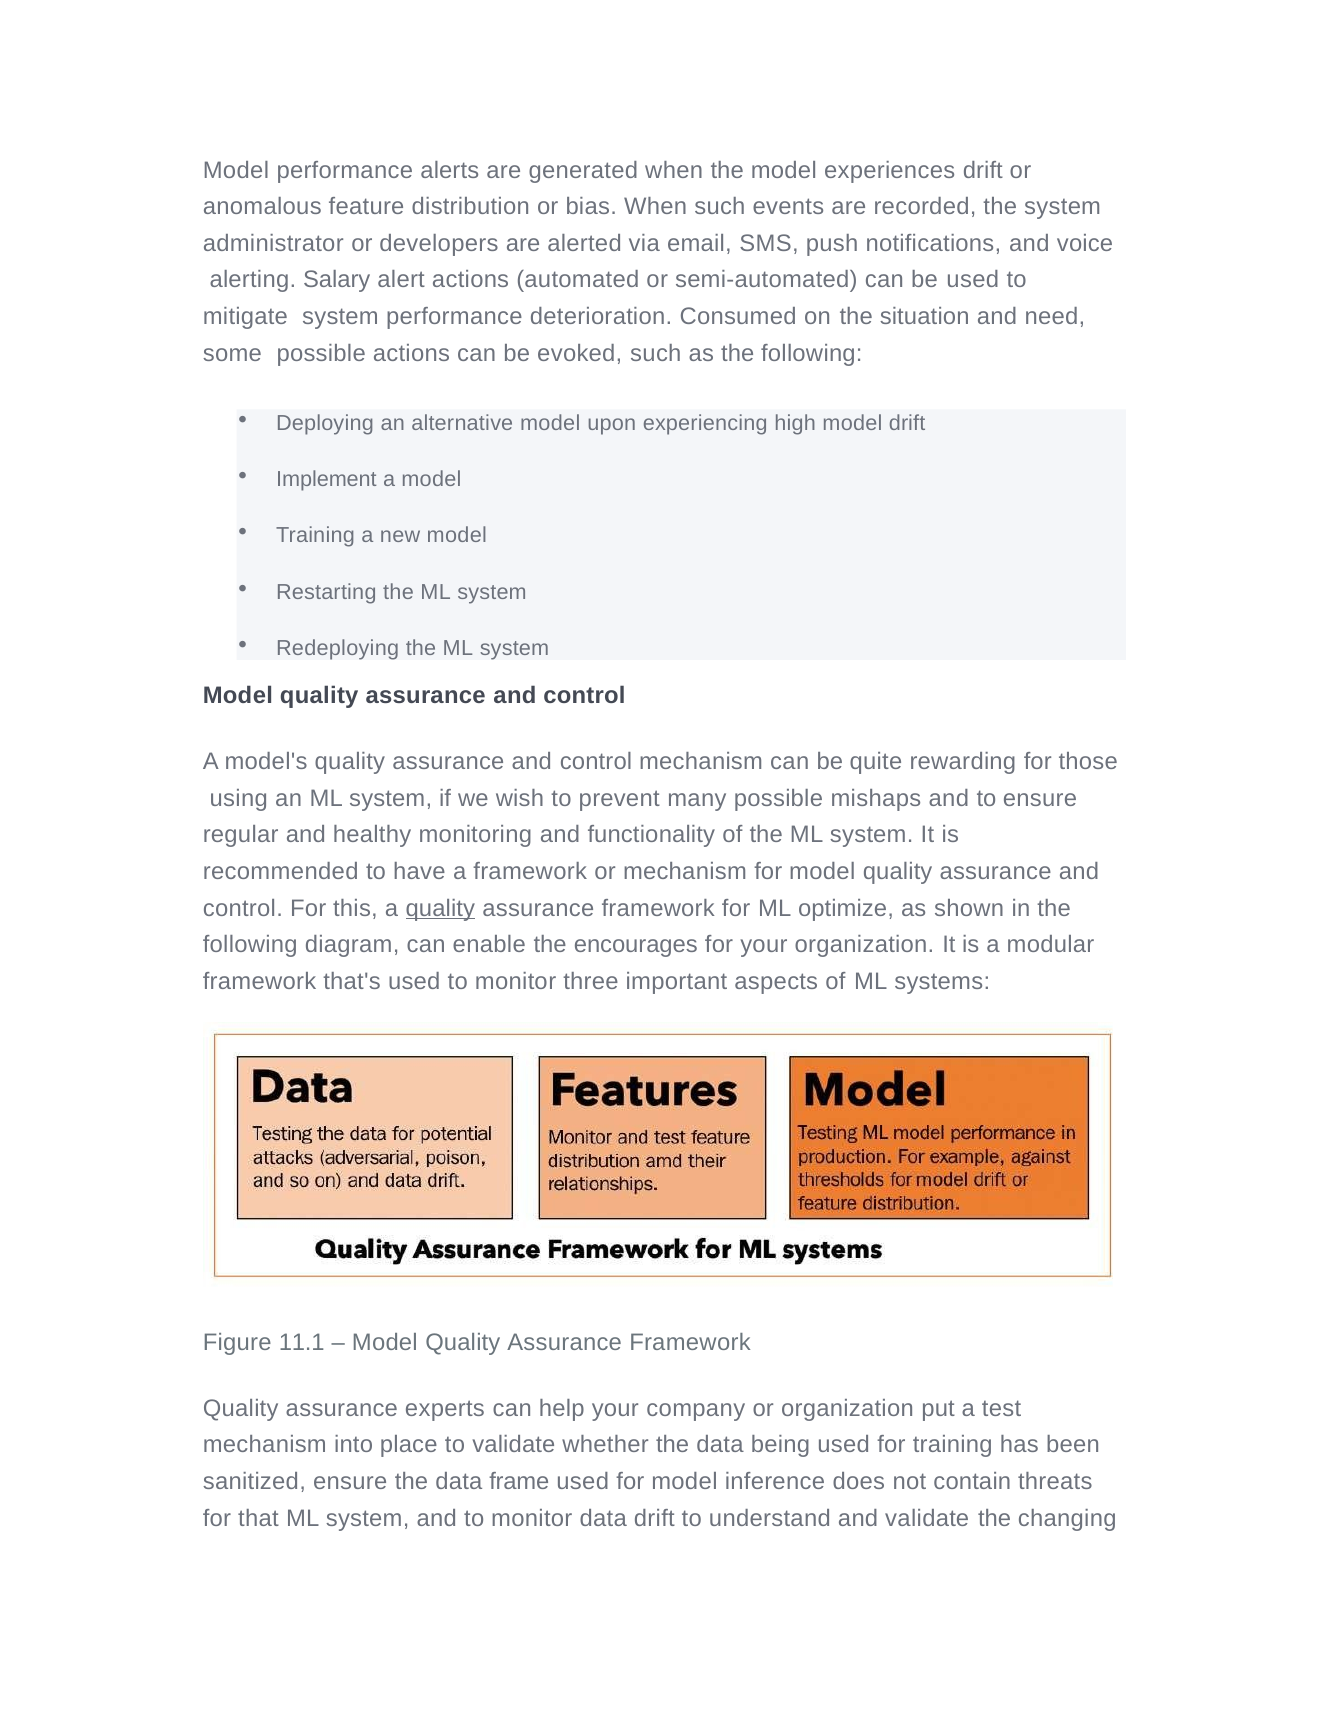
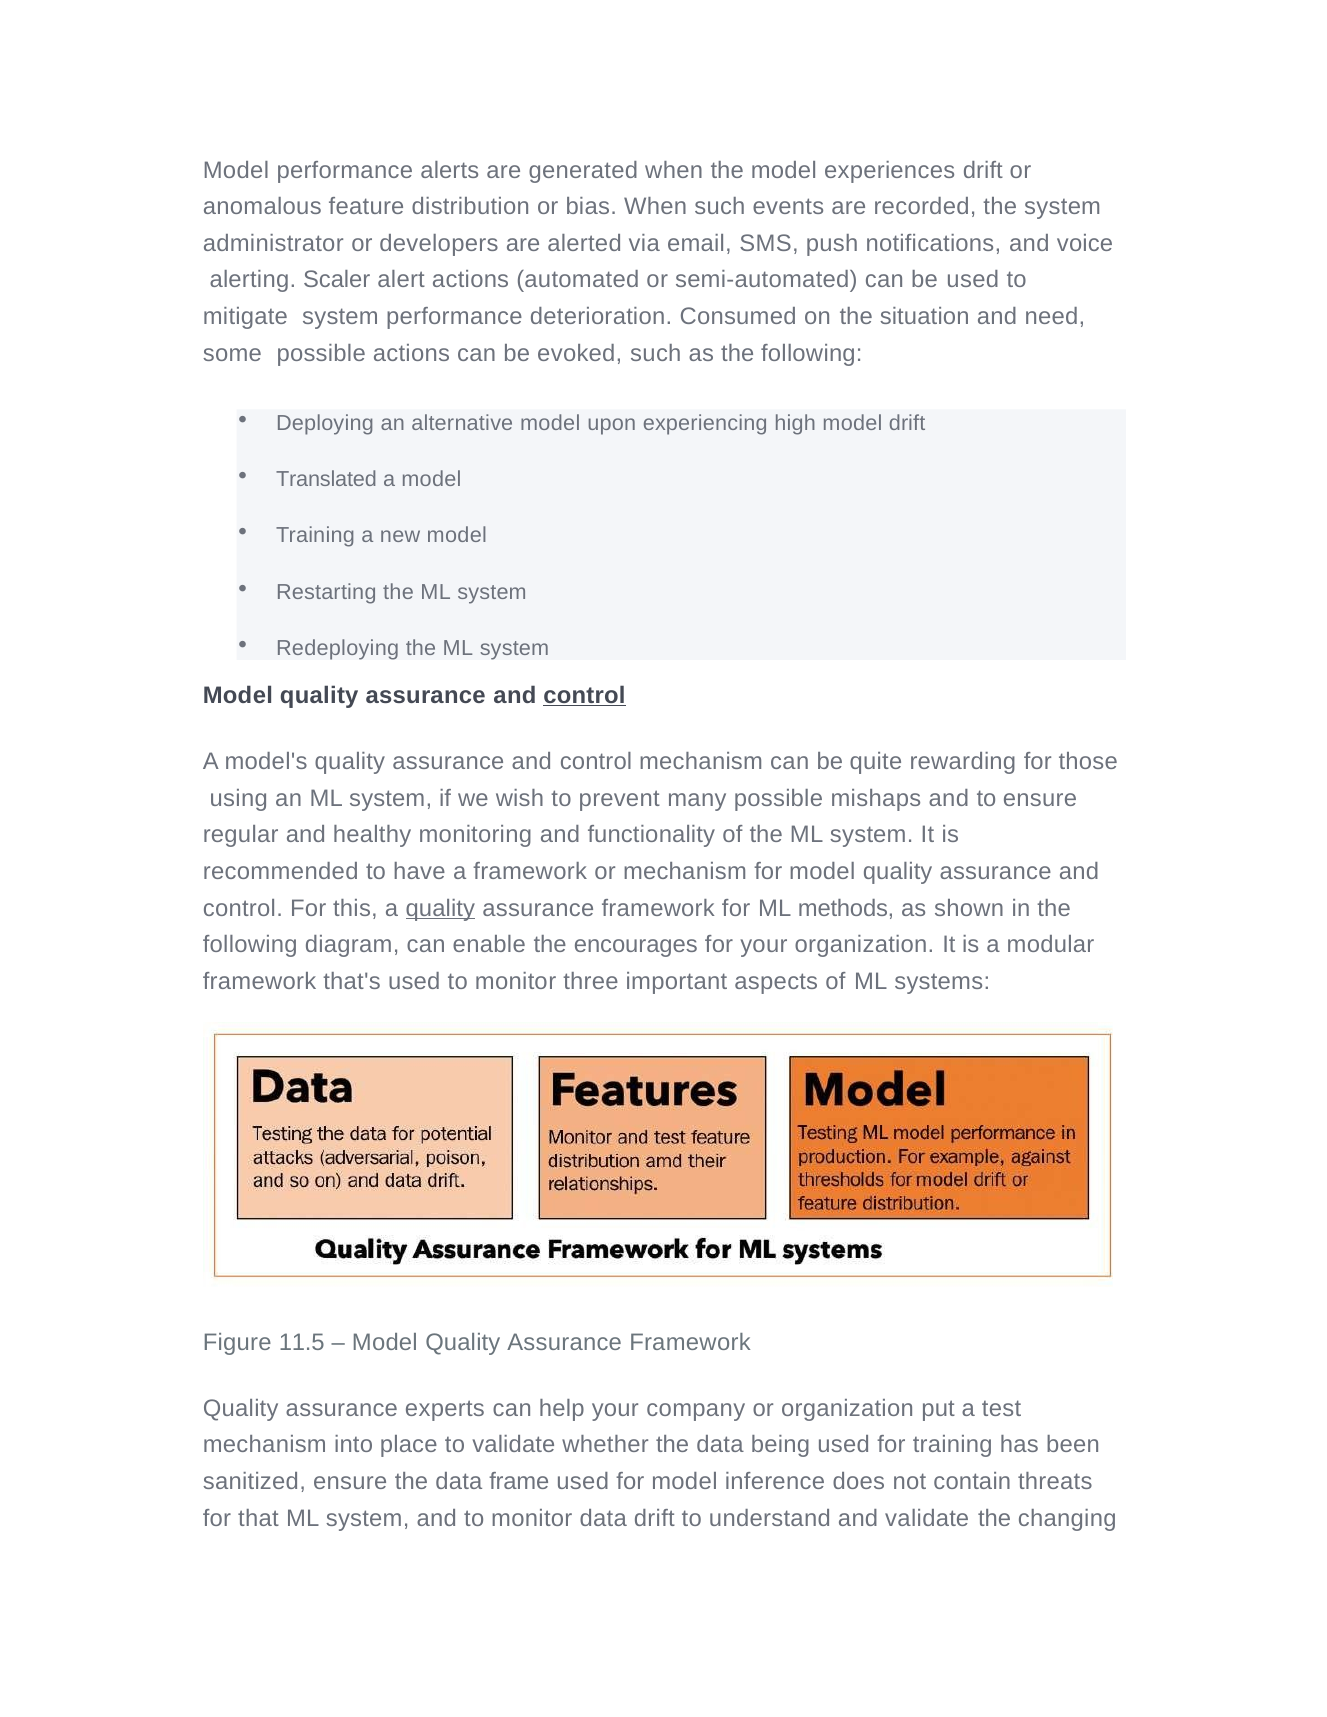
Salary: Salary -> Scaler (337, 280)
Implement: Implement -> Translated (326, 480)
control underline: none -> present (584, 695)
optimize: optimize -> methods (846, 908)
11.1: 11.1 -> 11.5 (302, 1342)
